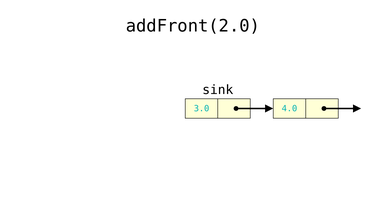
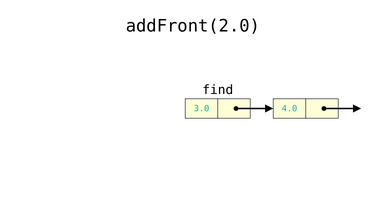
sink: sink -> find (218, 90)
